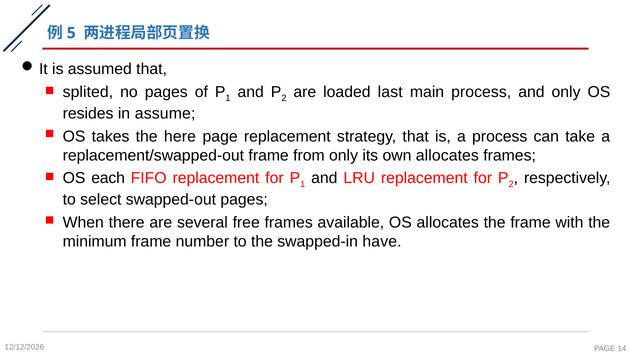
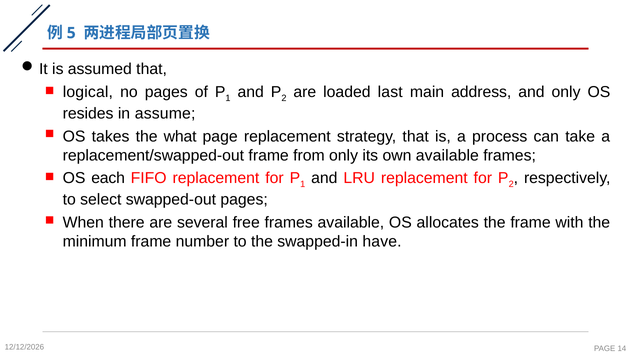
splited: splited -> logical (88, 92)
main process: process -> address (481, 92)
here: here -> what (180, 136)
own allocates: allocates -> available (447, 155)
